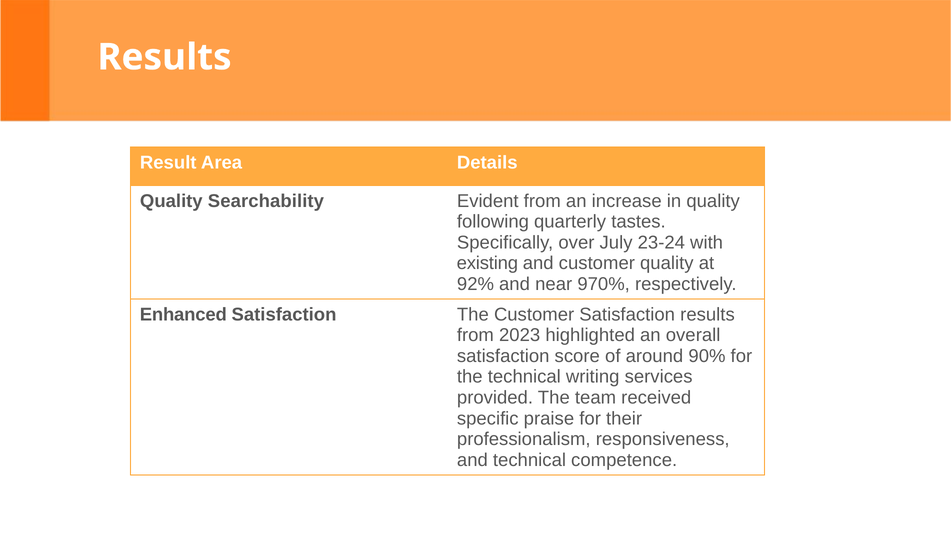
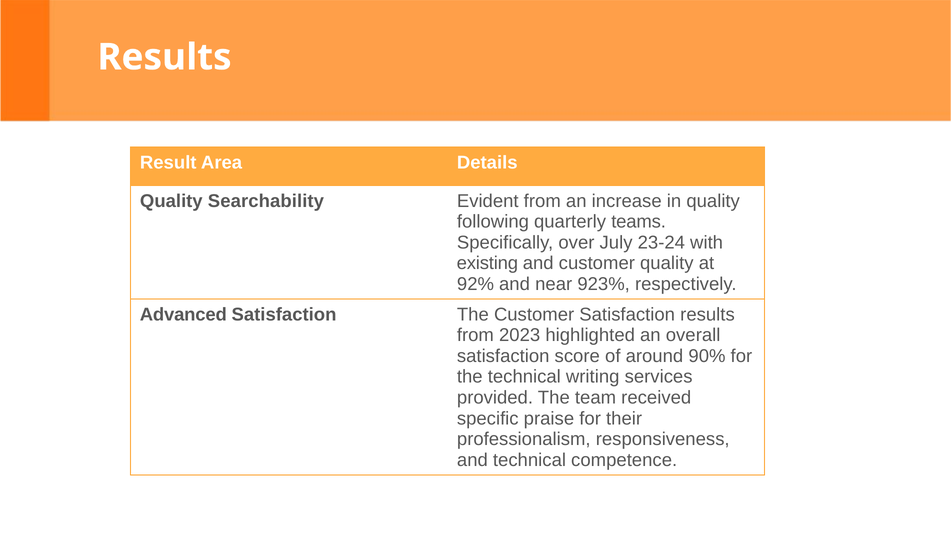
tastes: tastes -> teams (639, 222)
970%: 970% -> 923% (604, 284)
Enhanced: Enhanced -> Advanced (183, 314)
